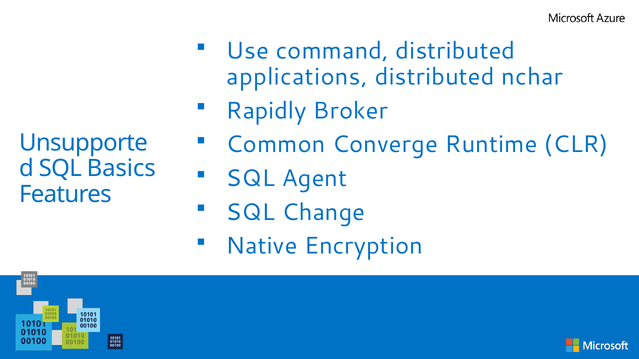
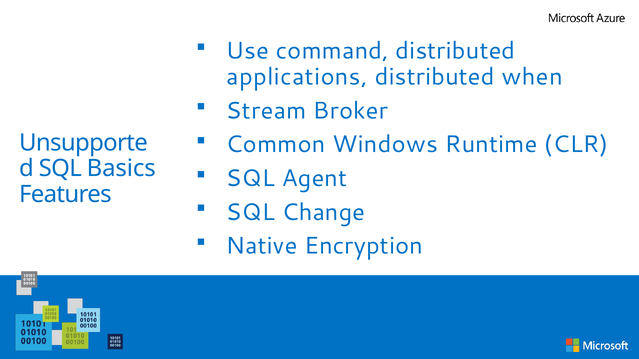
nchar: nchar -> when (532, 77)
Rapidly: Rapidly -> Stream (266, 111)
Converge: Converge -> Windows (385, 145)
